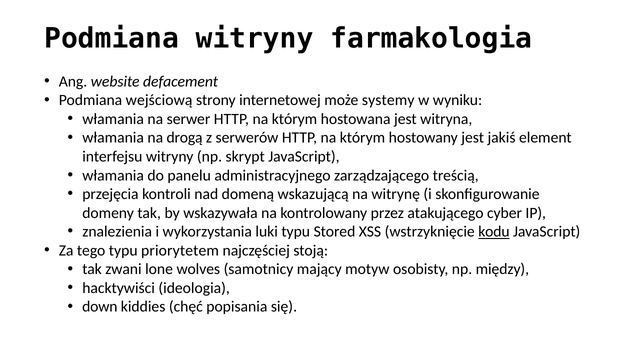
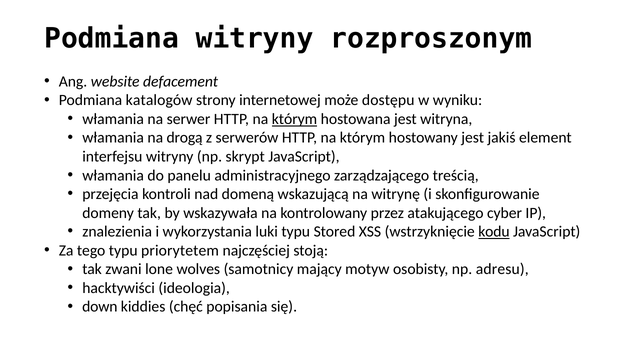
farmakologia: farmakologia -> rozproszonym (431, 39)
wejściową: wejściową -> katalogów (159, 100)
systemy: systemy -> dostępu (388, 100)
którym underline: none -> present (294, 119)
między: między -> adresu (502, 269)
